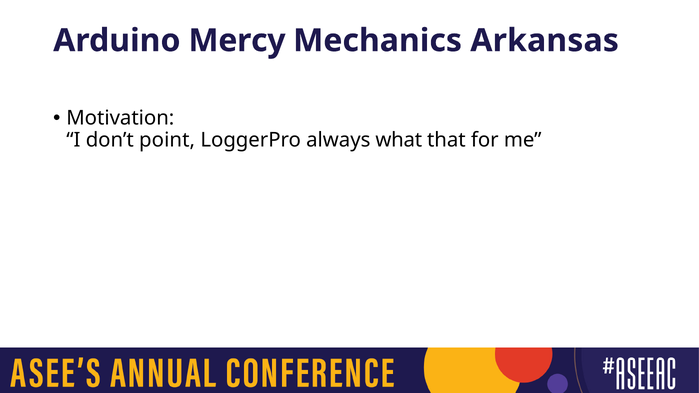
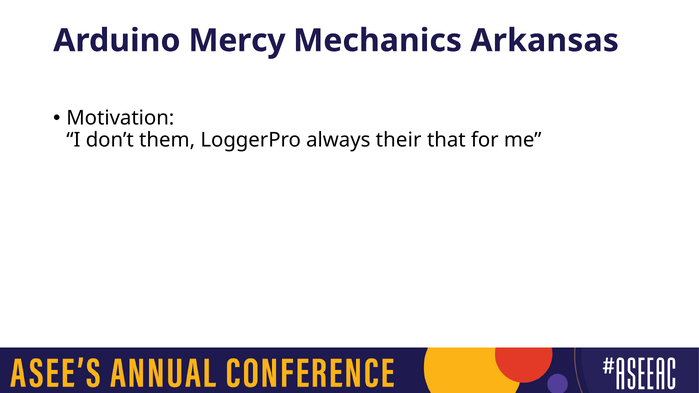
point: point -> them (167, 140)
what: what -> their (399, 140)
